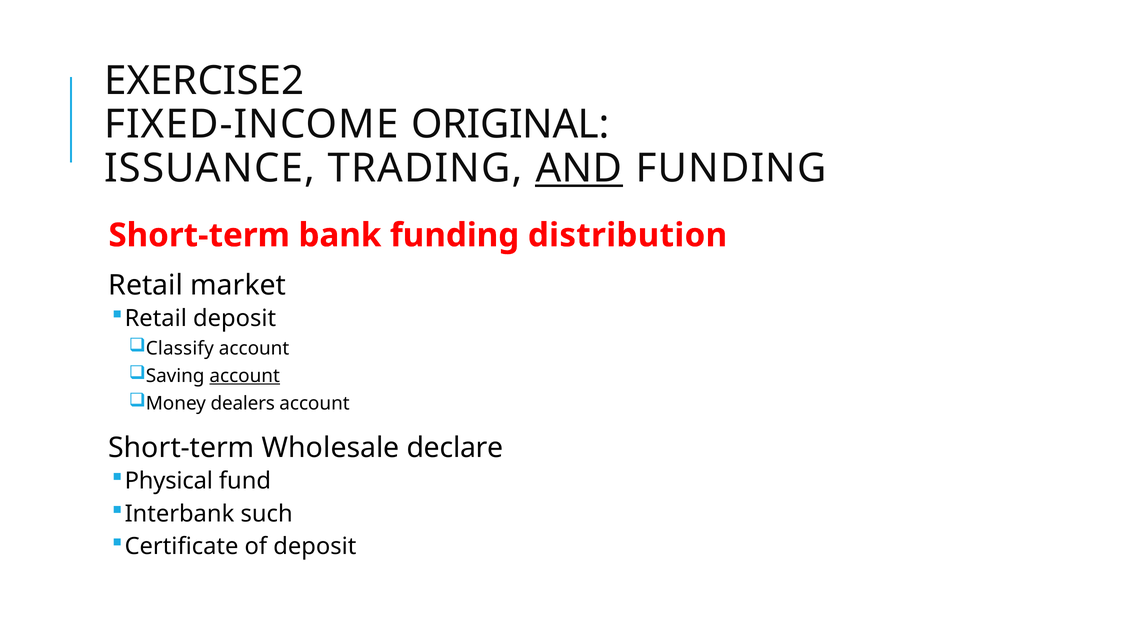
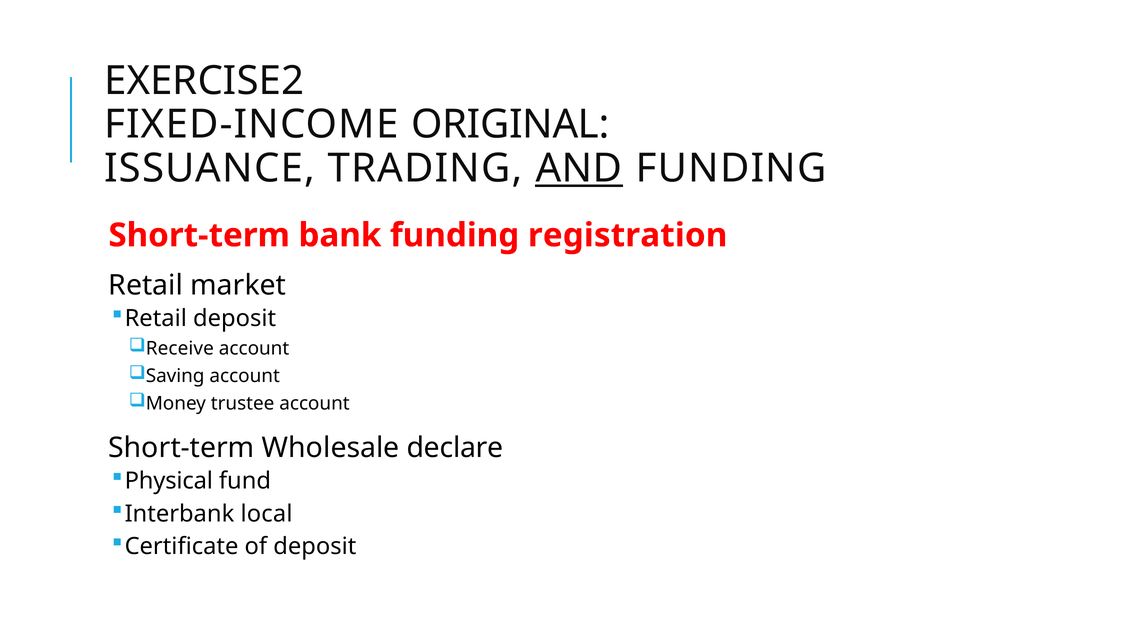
distribution: distribution -> registration (628, 235)
Classify: Classify -> Receive (180, 348)
account underline: present -> none (245, 376)
dealers: dealers -> trustee (243, 404)
such: such -> local (267, 514)
